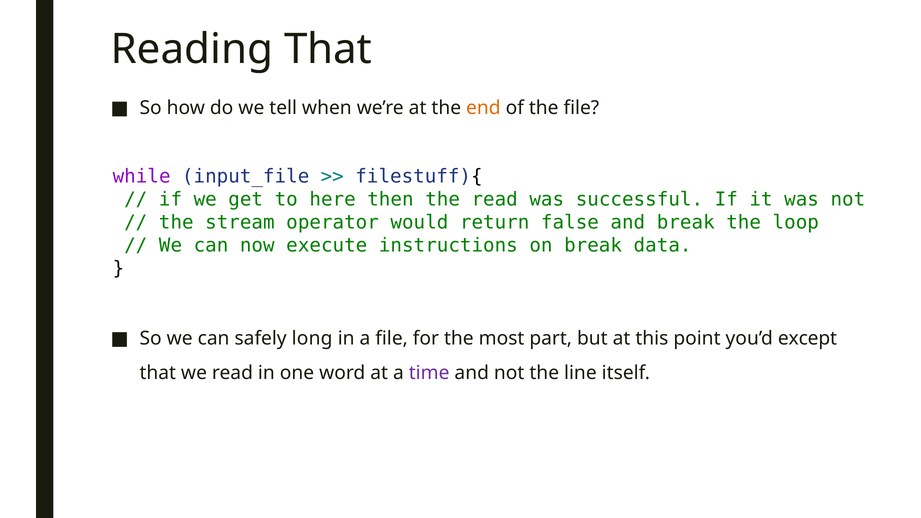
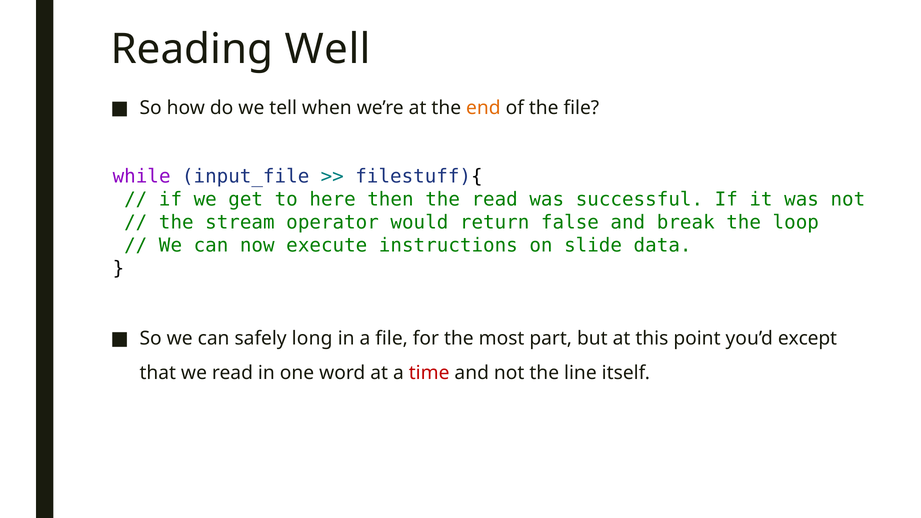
Reading That: That -> Well (328, 50)
on break: break -> slide (593, 245)
time colour: purple -> red (429, 373)
